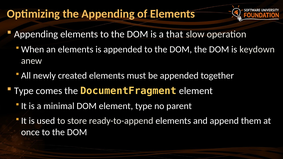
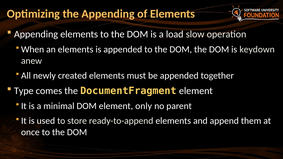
that: that -> load (175, 34)
element type: type -> only (144, 106)
